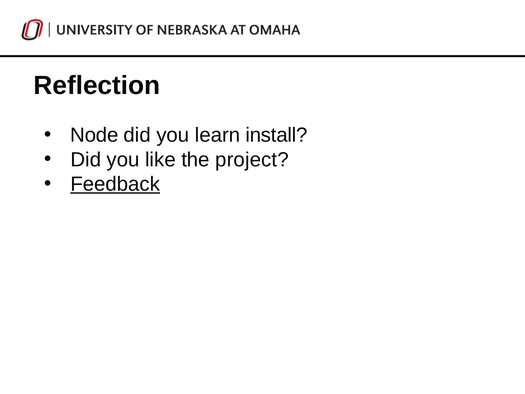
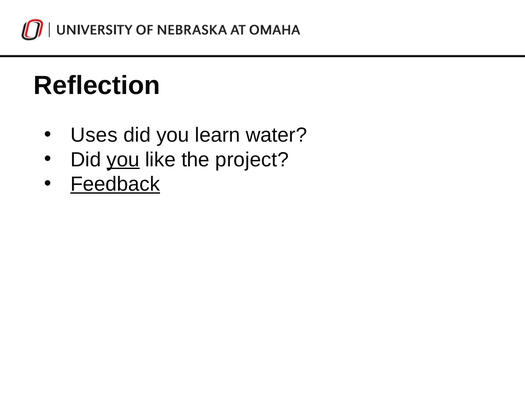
Node: Node -> Uses (94, 135)
install: install -> water (276, 135)
you underline: none -> present (123, 160)
